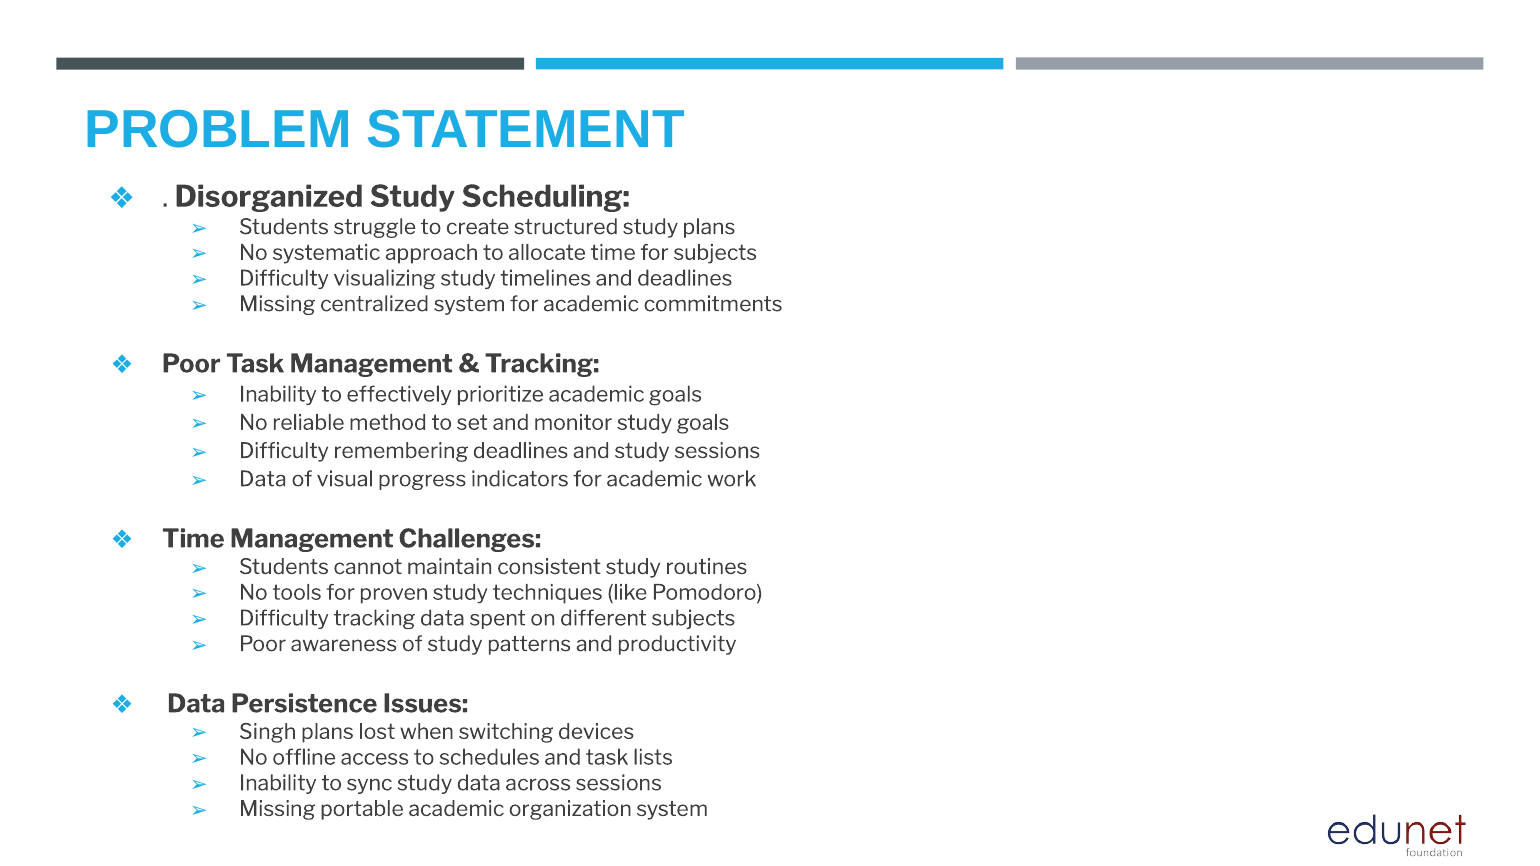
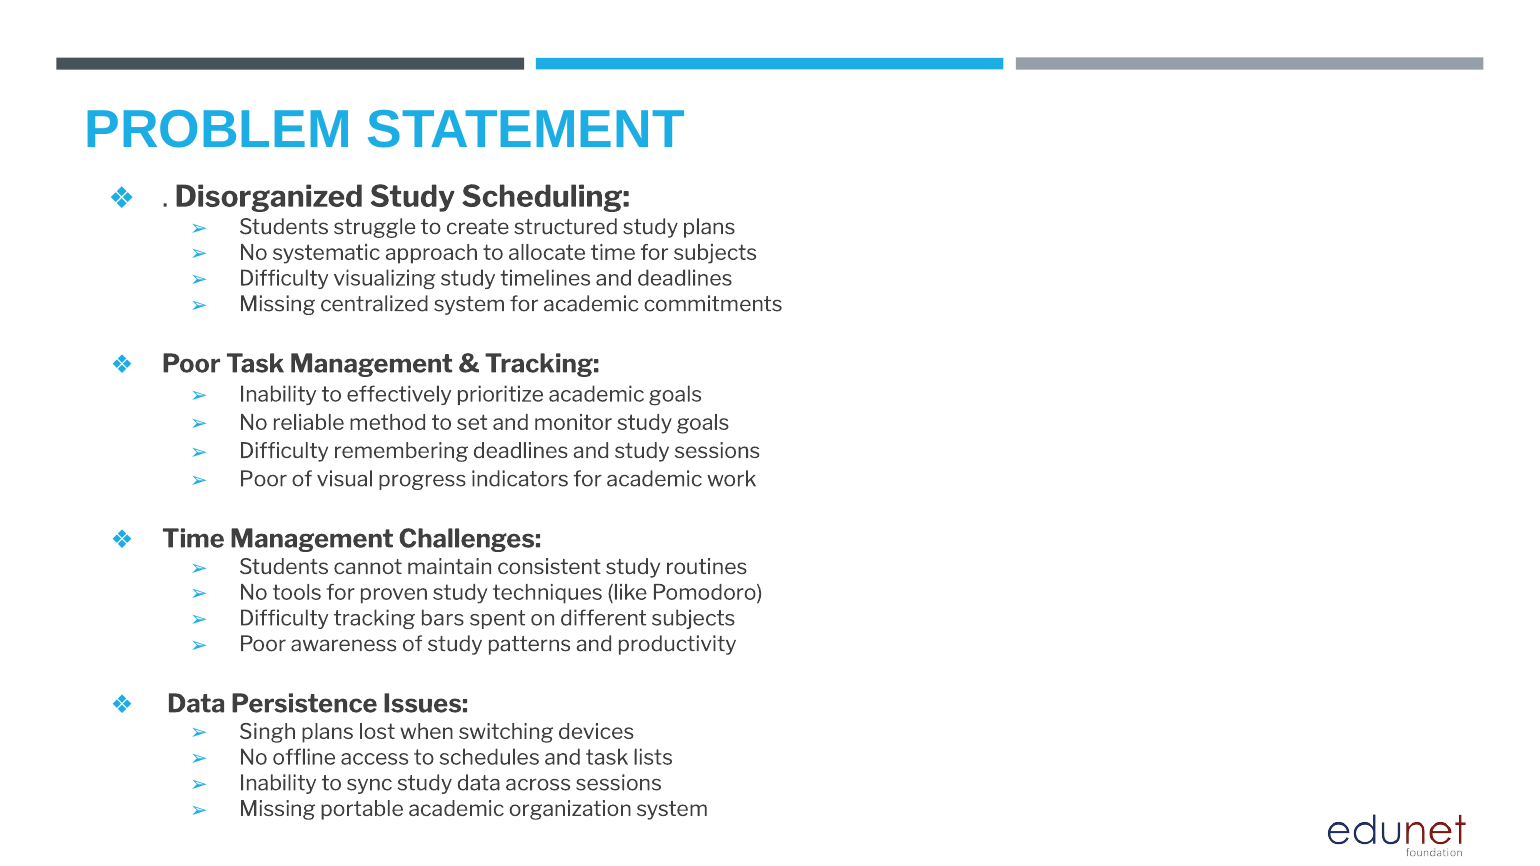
Data: Data -> Poor (263, 479)
tracking data: data -> bars (442, 619)
